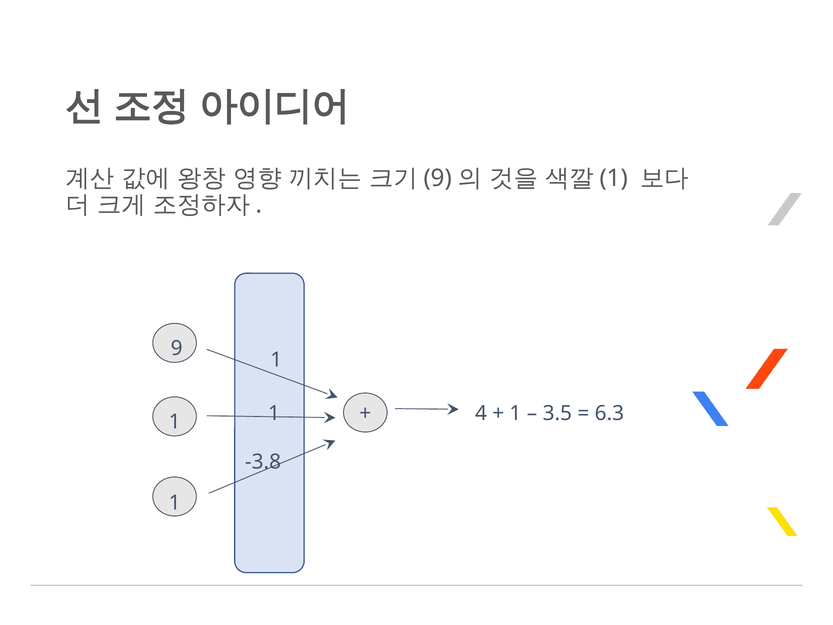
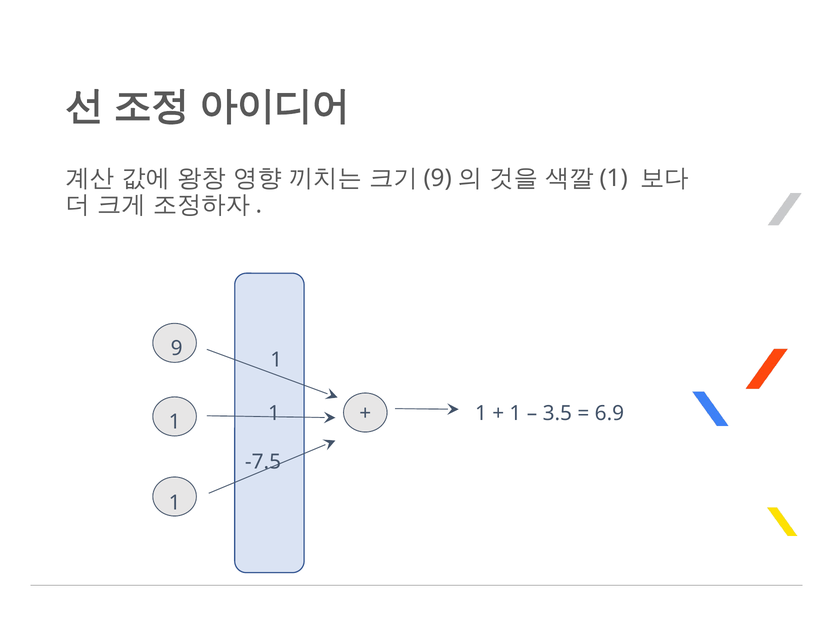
4: 4 -> 1 (481, 413)
6.3: 6.3 -> 6.9 (609, 413)
-3.8: -3.8 -> -7.5 (263, 462)
